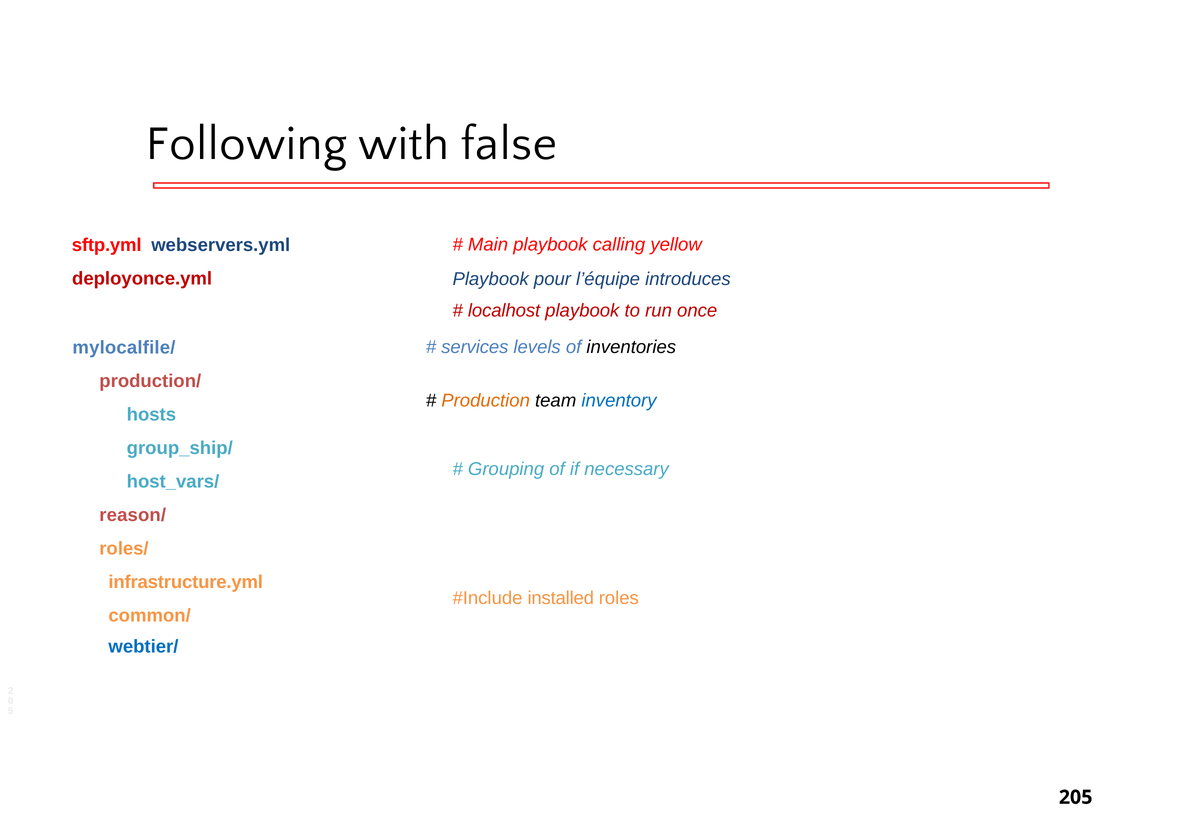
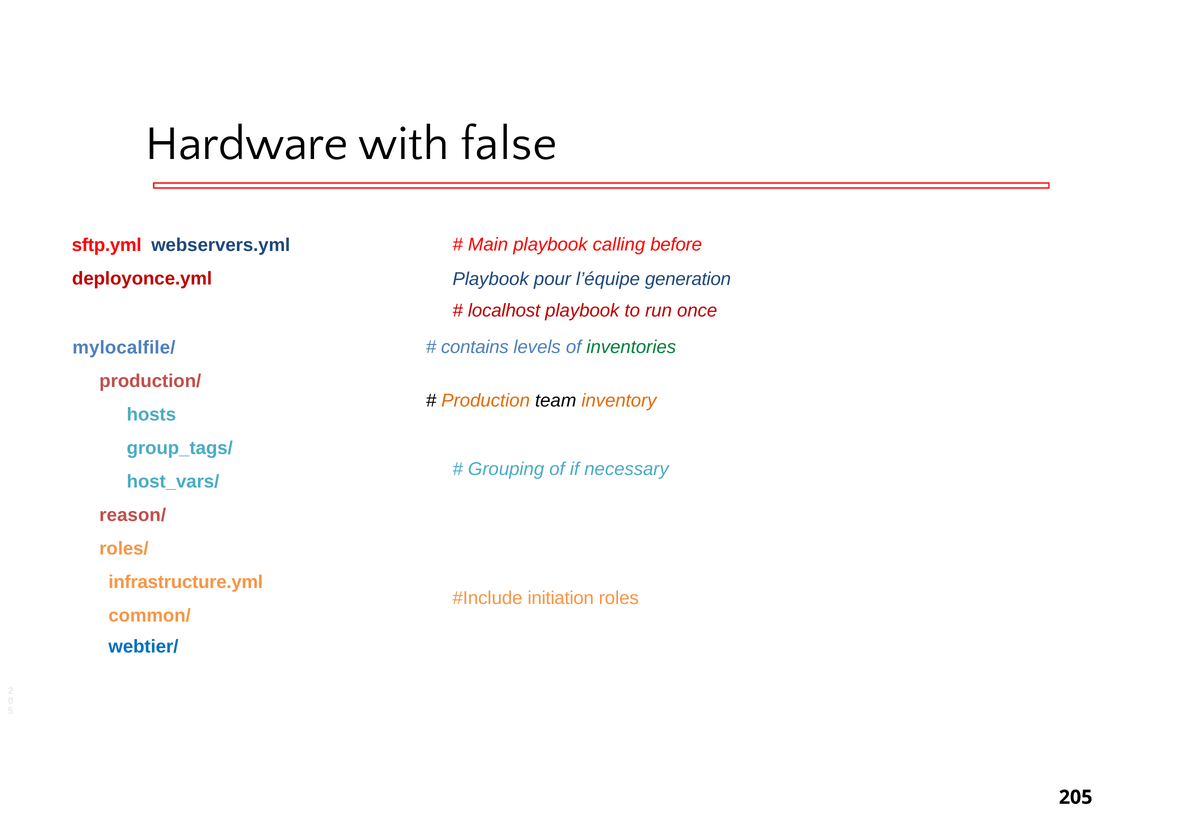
Following: Following -> Hardware (247, 144)
yellow: yellow -> before (676, 245)
introduces: introduces -> generation (688, 279)
services: services -> contains (475, 347)
inventories colour: black -> green (631, 347)
inventory colour: blue -> orange (619, 401)
group_ship/: group_ship/ -> group_tags/ (180, 448)
installed: installed -> initiation (561, 598)
